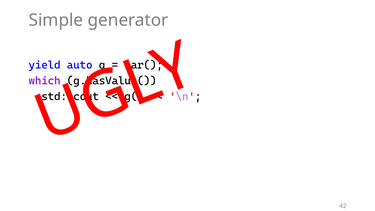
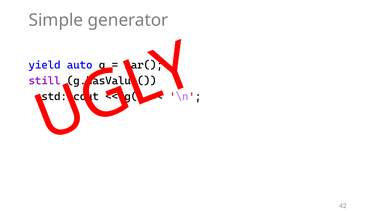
which: which -> still (45, 81)
